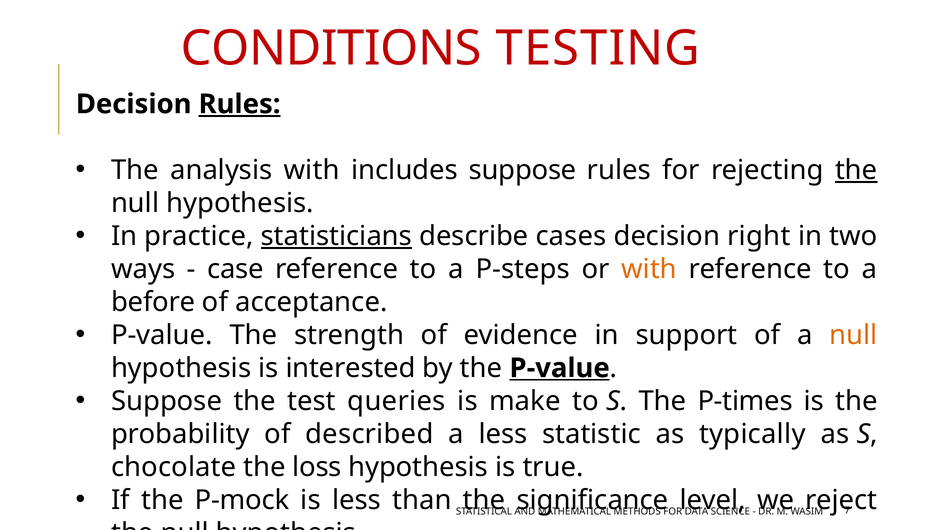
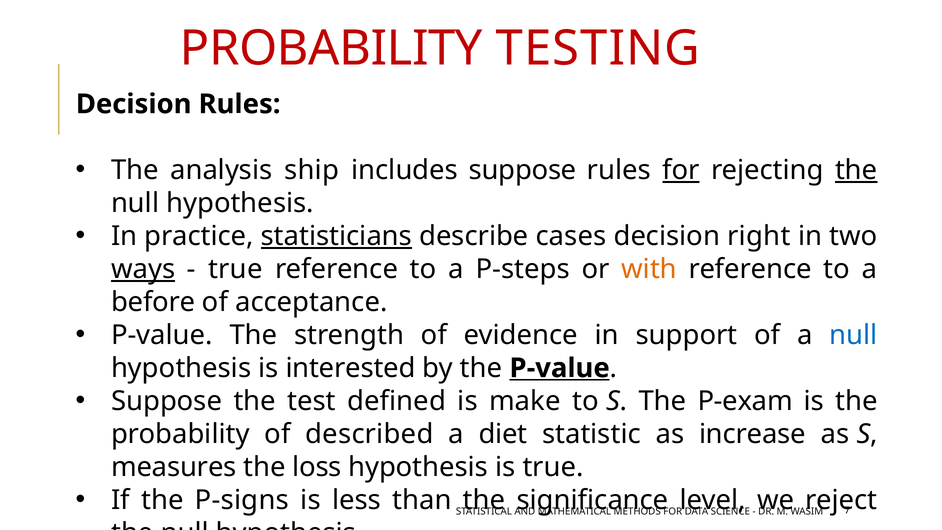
CONDITIONS: CONDITIONS -> PROBABILITY (331, 48)
Rules underline: present -> none (240, 104)
analysis with: with -> ship (312, 170)
for underline: none -> present (681, 170)
ways underline: none -> present (143, 269)
case: case -> true (235, 269)
null colour: orange -> blue (854, 335)
queries: queries -> defined (397, 401)
P-times: P-times -> P-exam (745, 401)
a less: less -> diet (503, 434)
typically: typically -> increase (752, 434)
chocolate: chocolate -> measures (174, 467)
P-mock: P-mock -> P-signs (242, 500)
